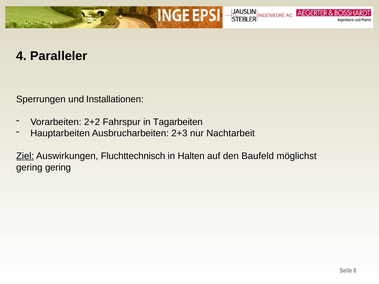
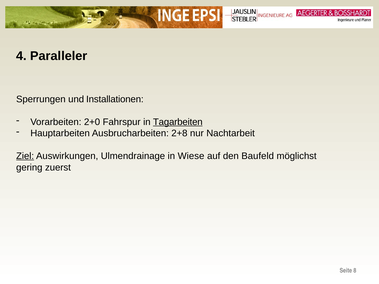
2+2: 2+2 -> 2+0 (92, 122)
Tagarbeiten underline: none -> present (178, 122)
2+3: 2+3 -> 2+8 (179, 133)
Fluchttechnisch: Fluchttechnisch -> Ulmendrainage (133, 156)
Halten: Halten -> Wiese (191, 156)
gering gering: gering -> zuerst (58, 168)
